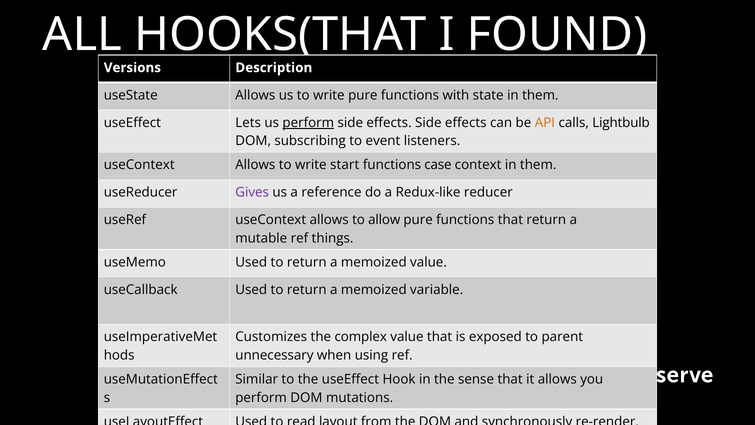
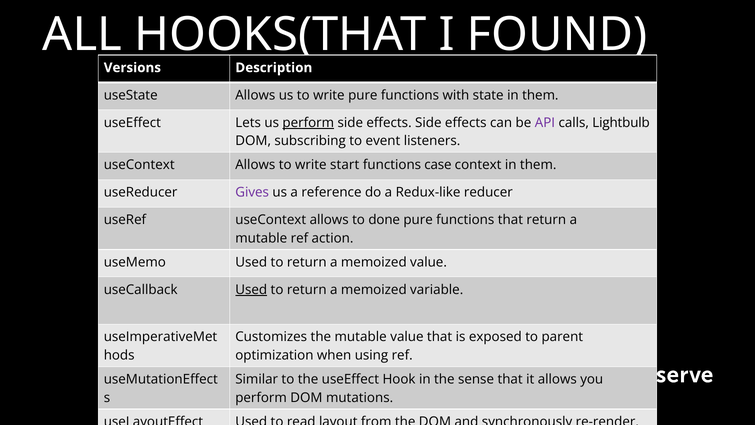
API colour: orange -> purple (545, 123)
allow: allow -> done (384, 220)
things: things -> action (333, 238)
Used underline: none -> present (251, 289)
the complex: complex -> mutable (361, 337)
unnecessary: unnecessary -> optimization (274, 355)
